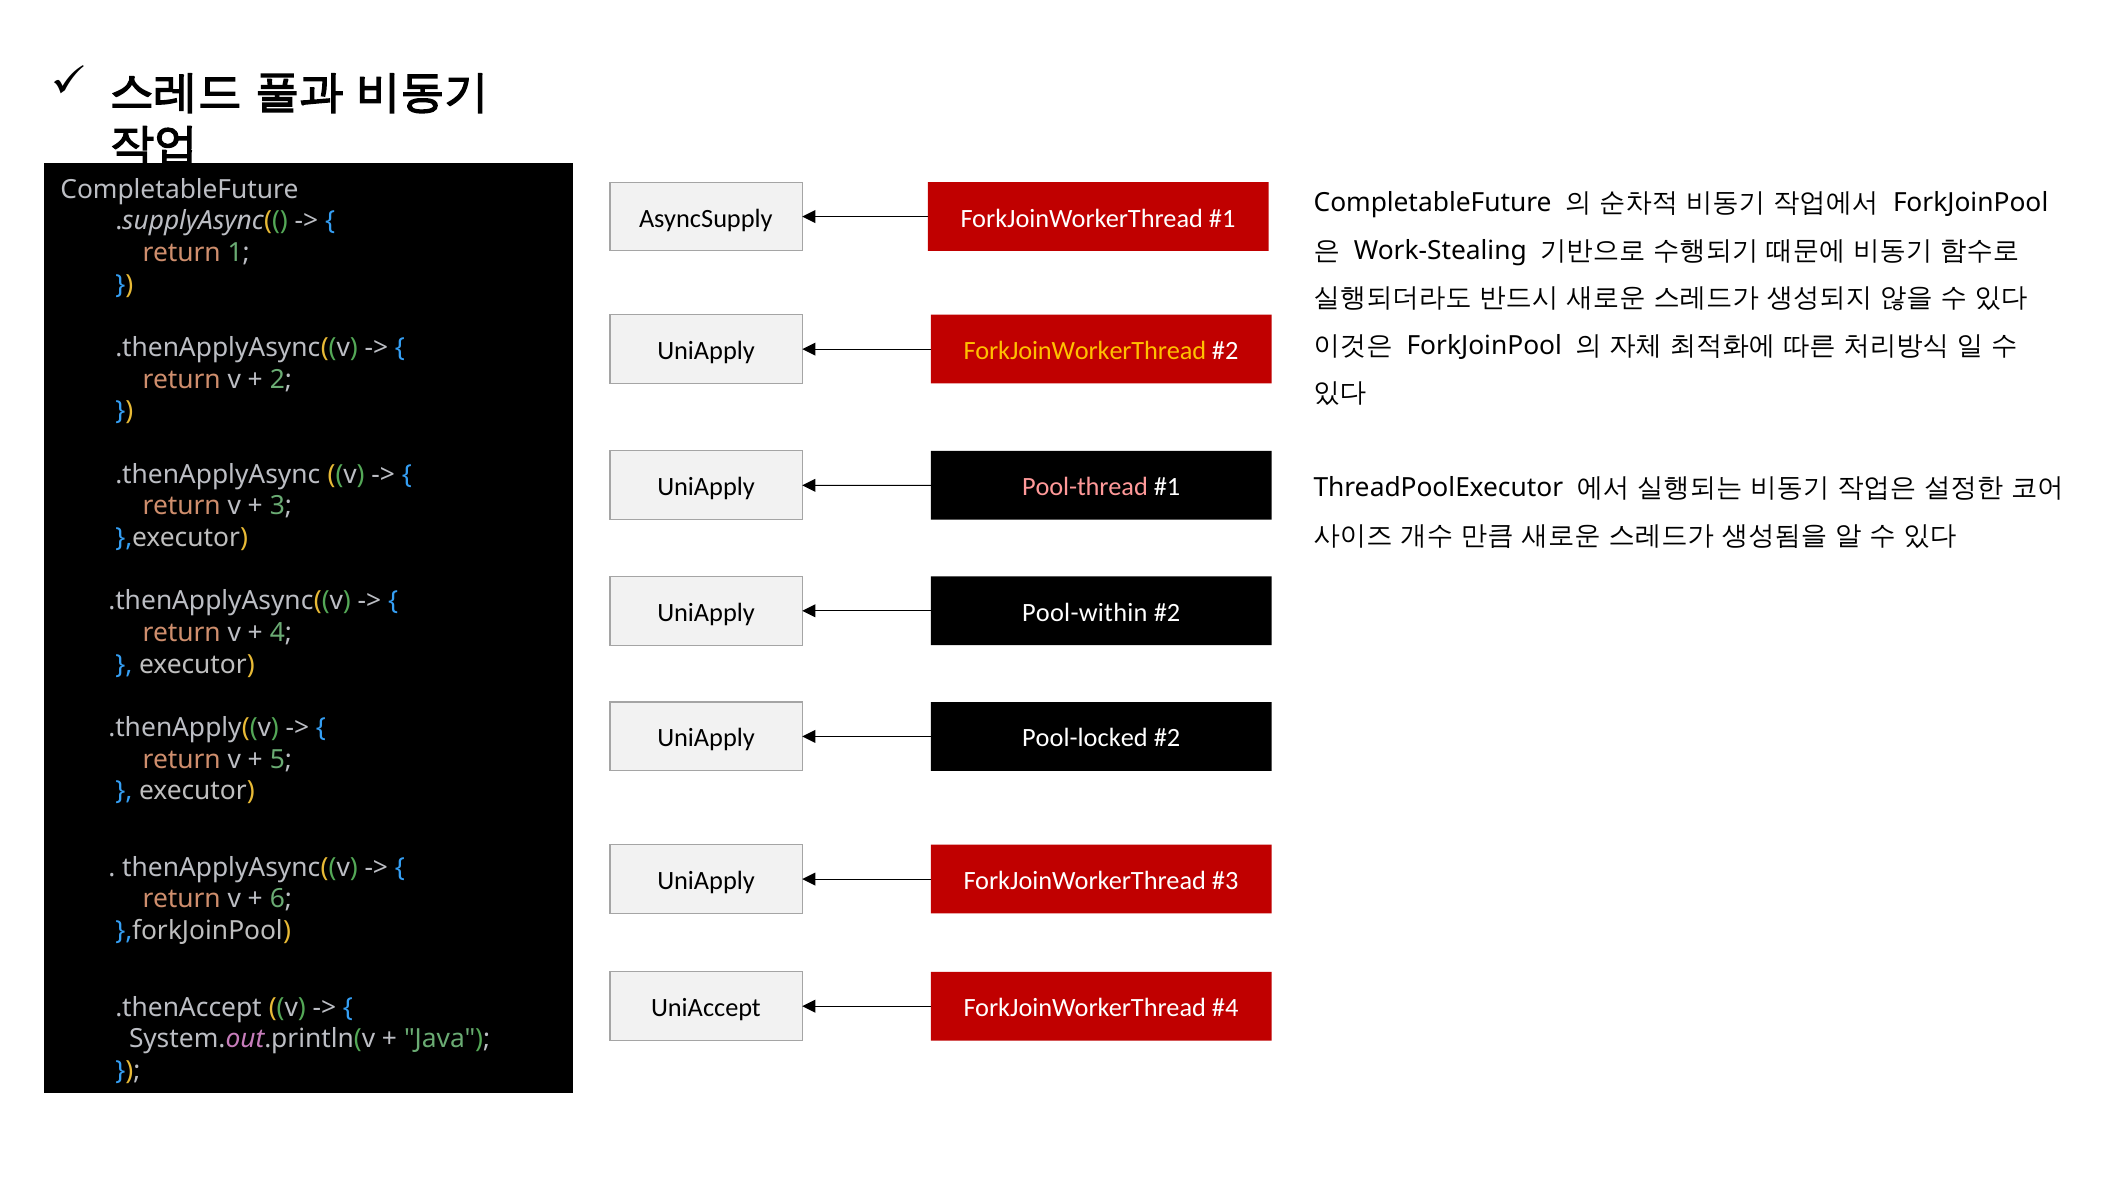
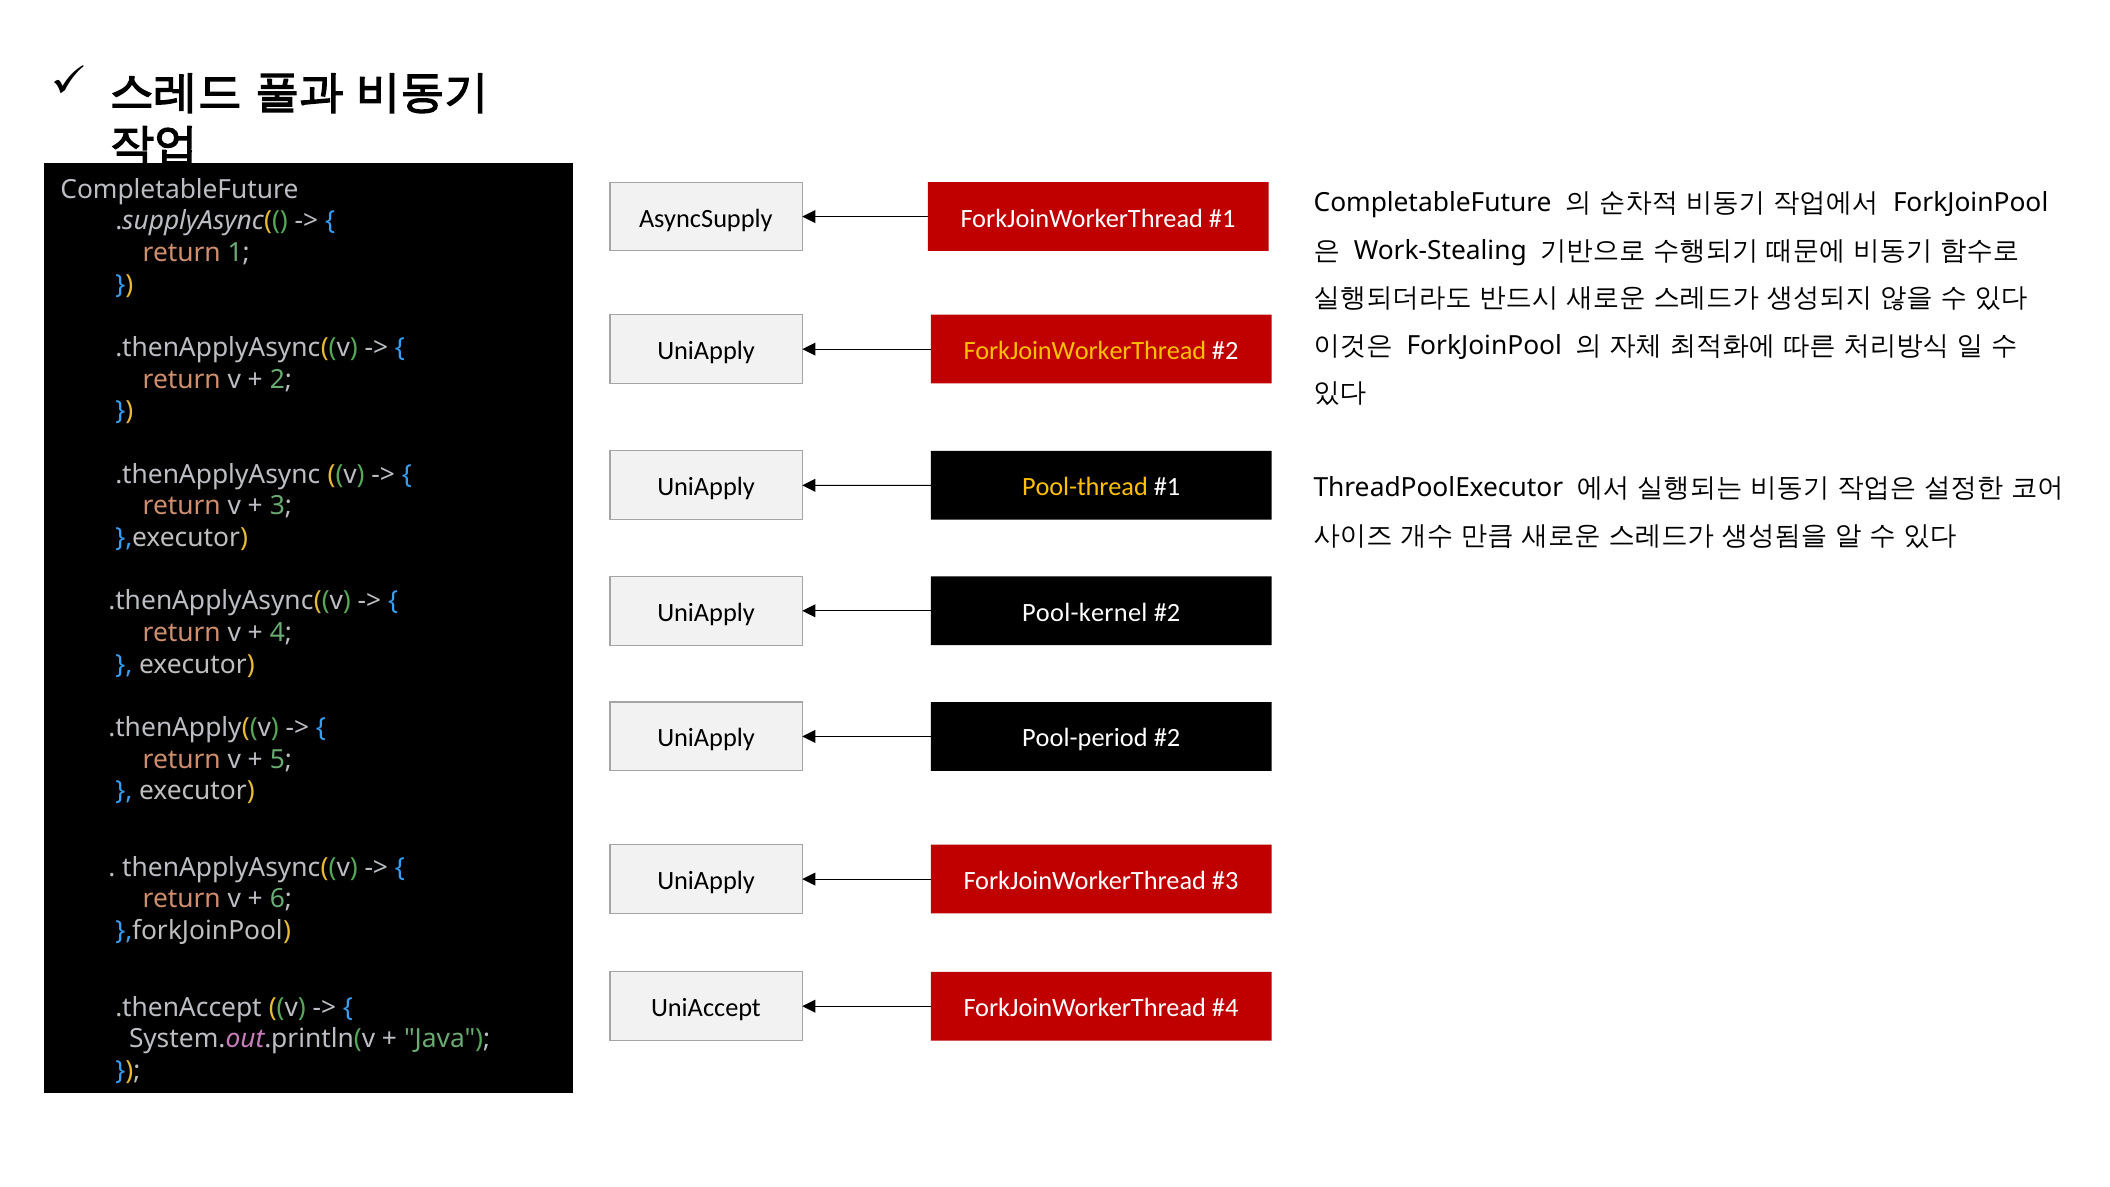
Pool-thread colour: pink -> yellow (1085, 487)
Pool-within: Pool-within -> Pool-kernel (1085, 613)
Pool-locked: Pool-locked -> Pool-period (1085, 738)
